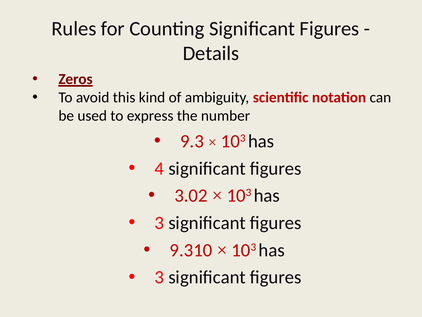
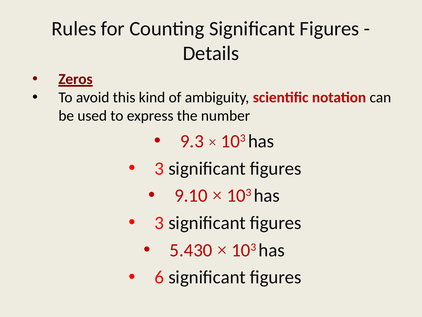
4: 4 -> 3 (159, 168)
3.02: 3.02 -> 9.10 (191, 195)
9.310: 9.310 -> 5.430 (191, 250)
3: 3 -> 6 (159, 277)
